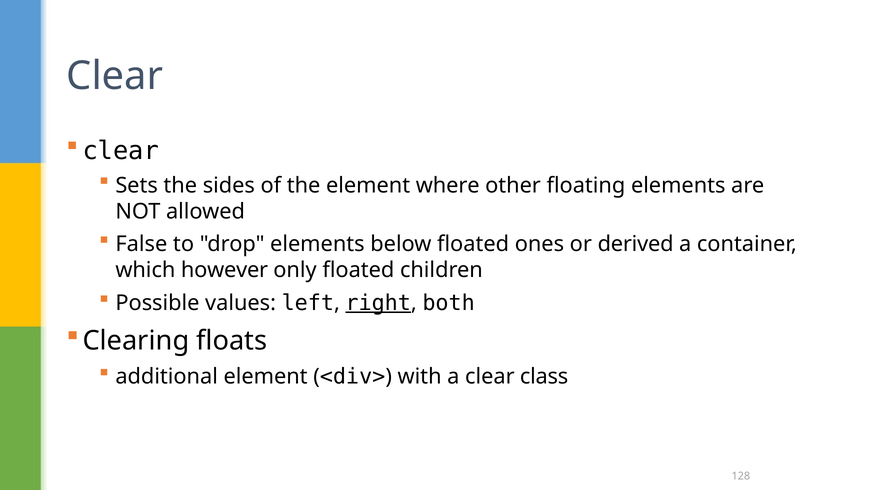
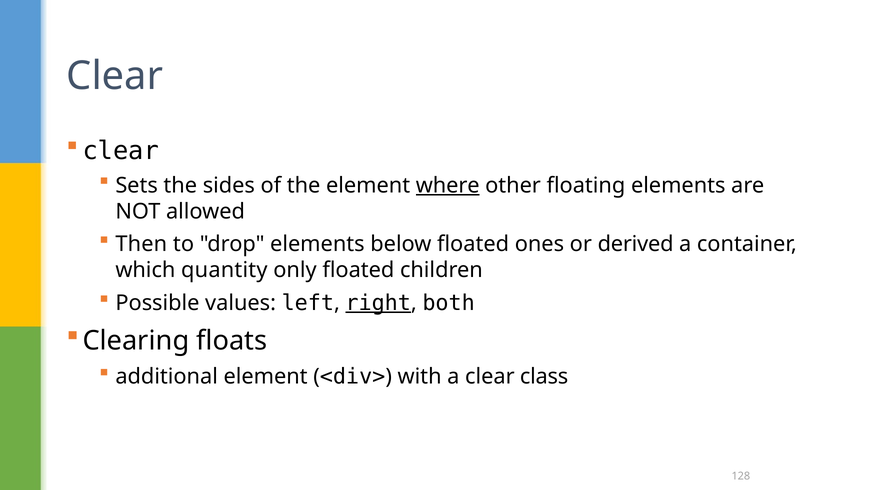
where underline: none -> present (448, 185)
False: False -> Then (141, 244)
however: however -> quantity (224, 270)
